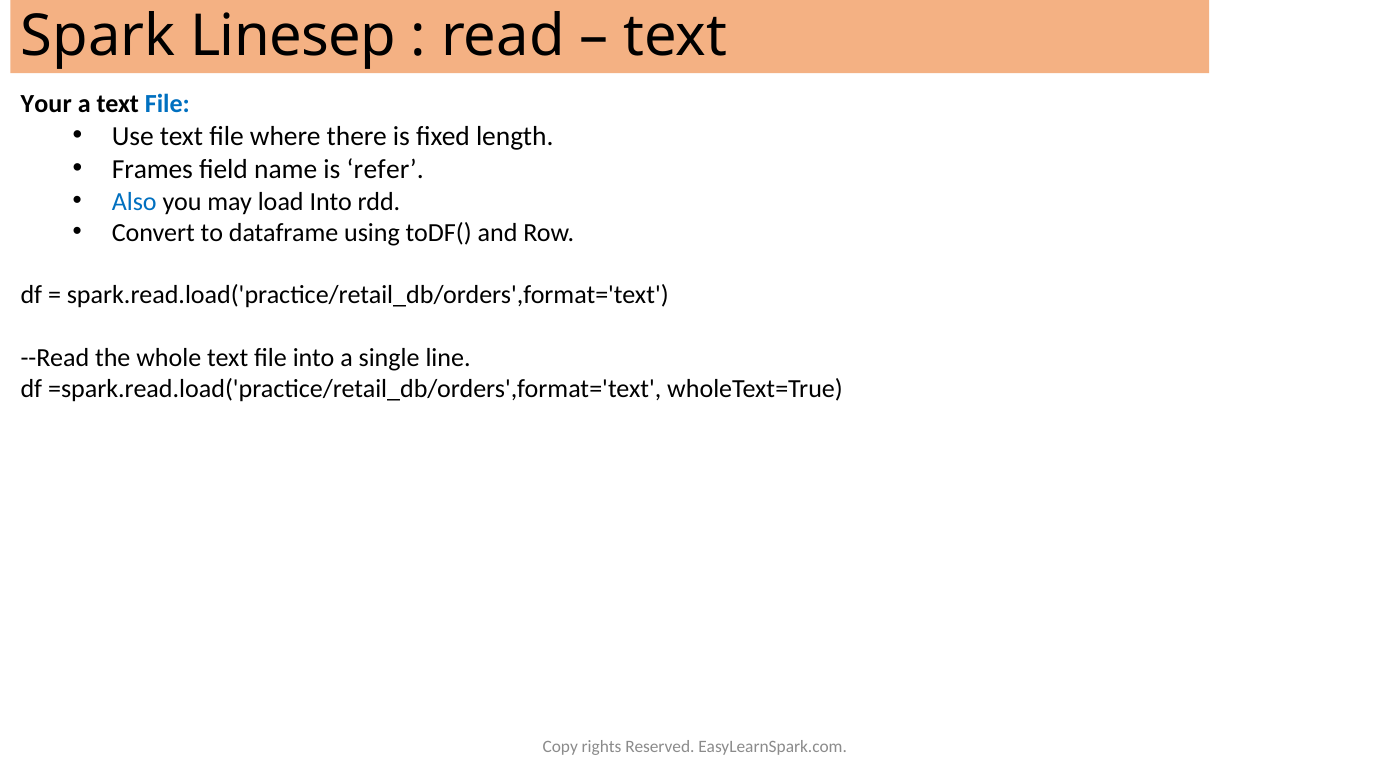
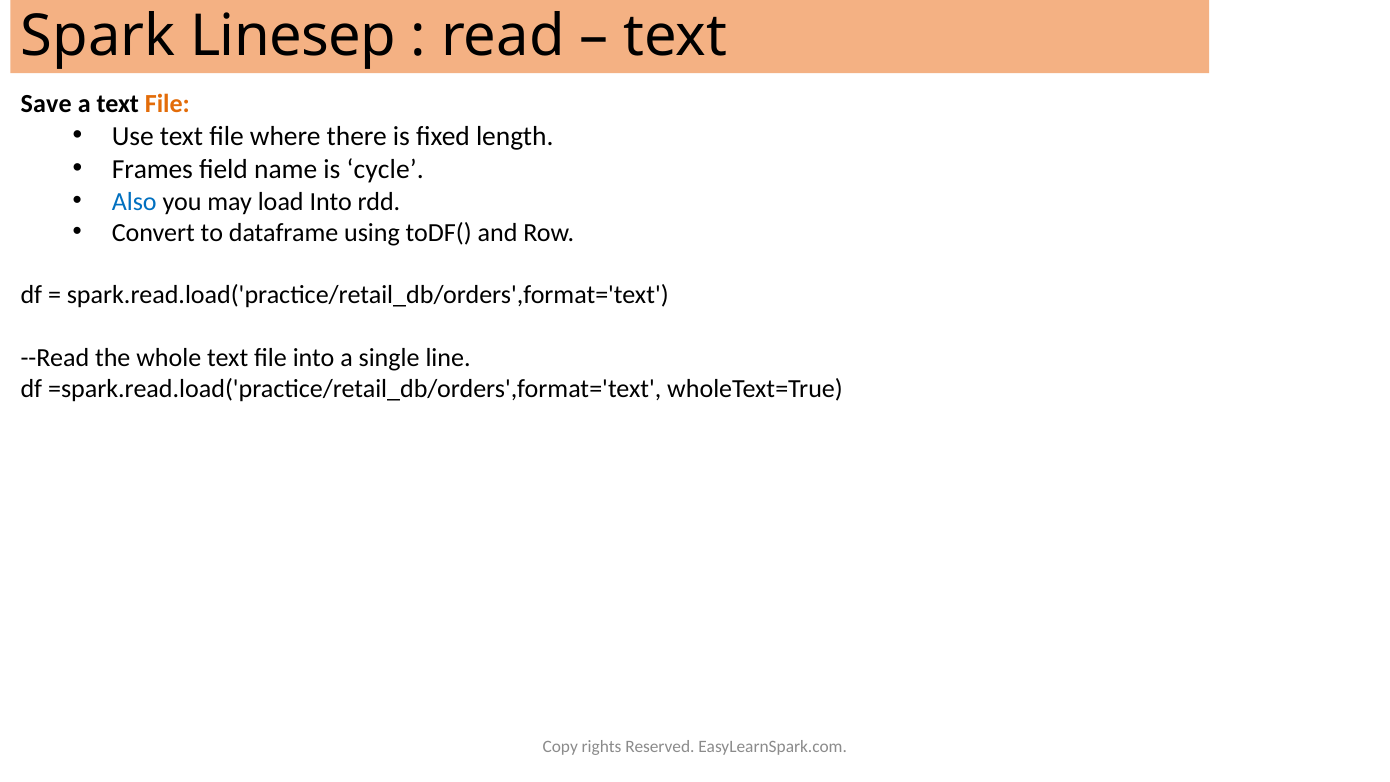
Your: Your -> Save (46, 104)
File colour: blue -> orange (167, 104)
refer: refer -> cycle (385, 169)
